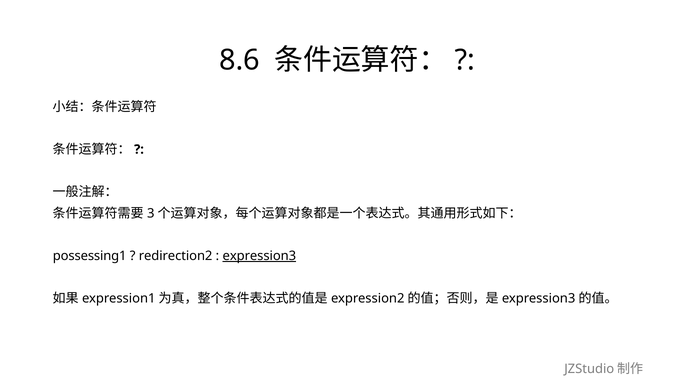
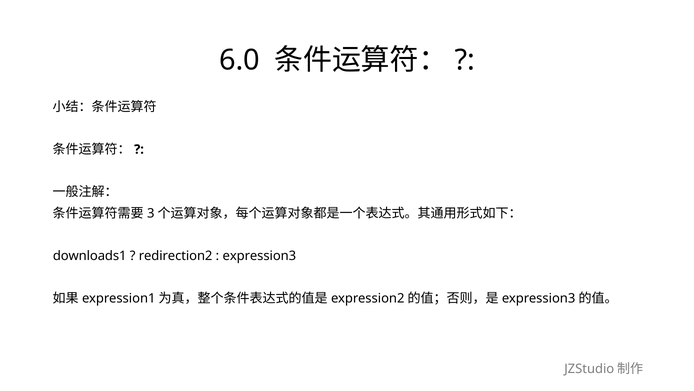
8.6: 8.6 -> 6.0 (240, 60)
possessing1: possessing1 -> downloads1 (90, 256)
expression3 underline: present -> none (259, 256)
